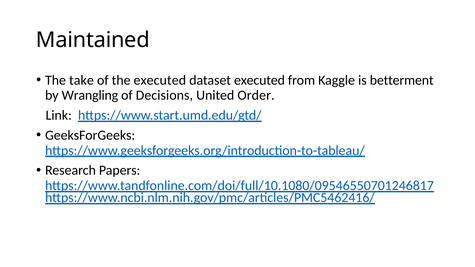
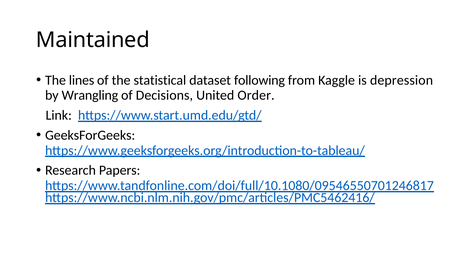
take: take -> lines (82, 80)
the executed: executed -> statistical (160, 80)
dataset executed: executed -> following (260, 80)
betterment: betterment -> depression (402, 80)
